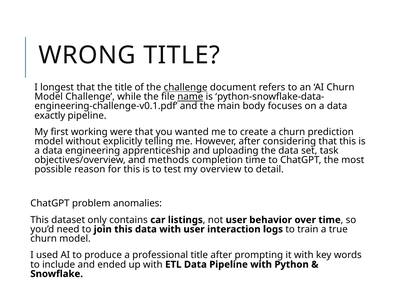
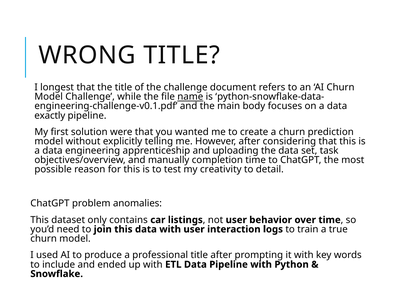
challenge underline: present -> none (186, 87)
working: working -> solution (89, 132)
methods: methods -> manually (169, 160)
overview: overview -> creativity (221, 169)
